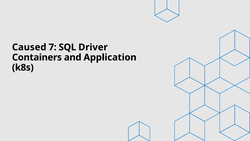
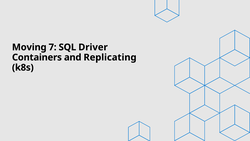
Caused: Caused -> Moving (29, 47)
Application: Application -> Replicating (110, 57)
